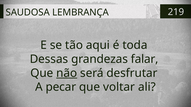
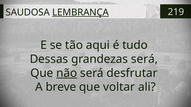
LEMBRANÇA underline: none -> present (80, 12)
toda: toda -> tudo (135, 45)
grandezas falar: falar -> será (144, 59)
pecar: pecar -> breve (61, 87)
